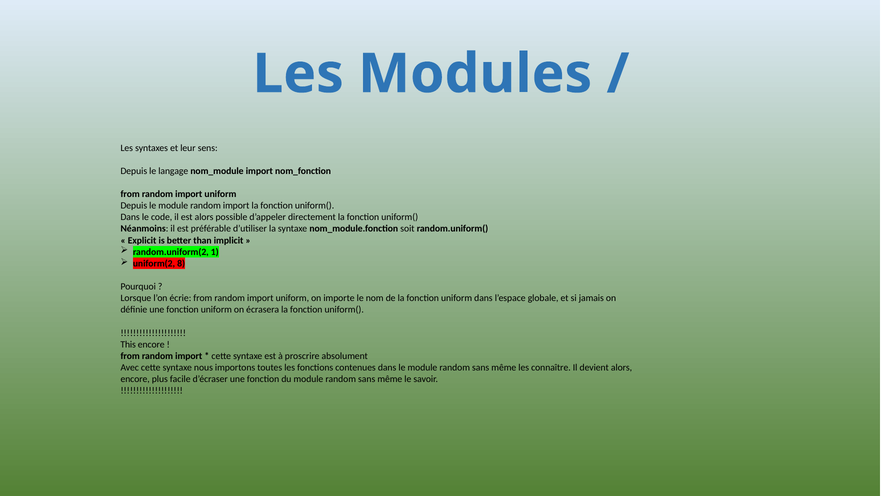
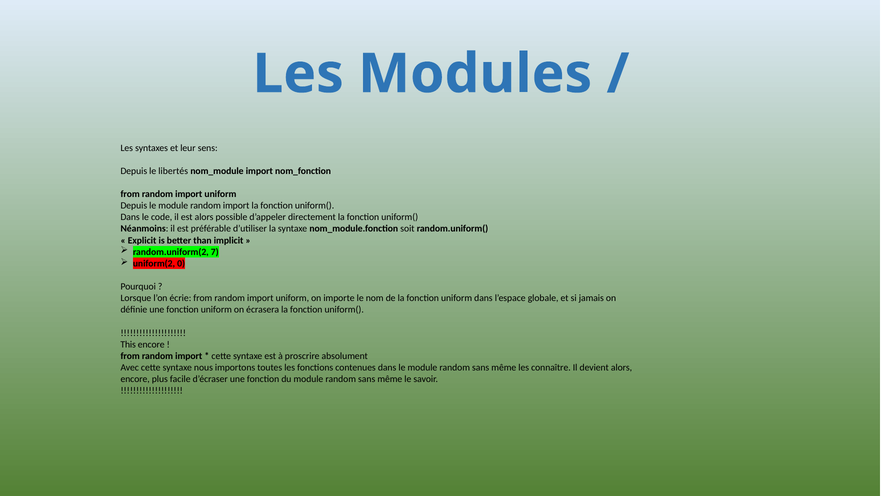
langage: langage -> libertés (173, 171)
1: 1 -> 7 (215, 252)
8: 8 -> 0 (181, 264)
